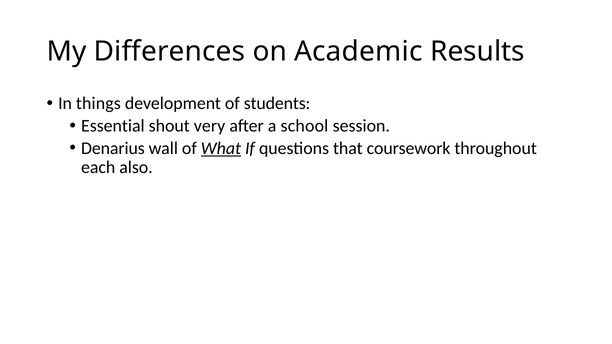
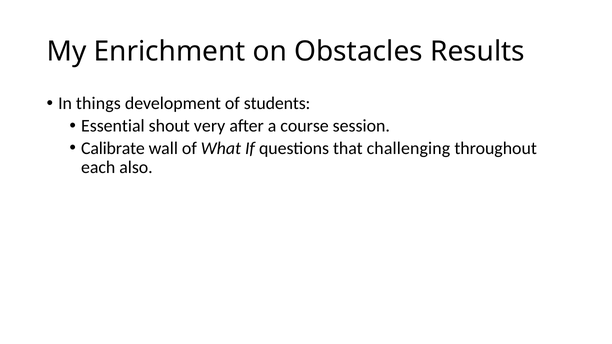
Differences: Differences -> Enrichment (170, 51)
Academic: Academic -> Obstacles (359, 51)
school: school -> course (305, 126)
Denarius: Denarius -> Calibrate (113, 148)
What underline: present -> none (221, 148)
coursework: coursework -> challenging (408, 148)
